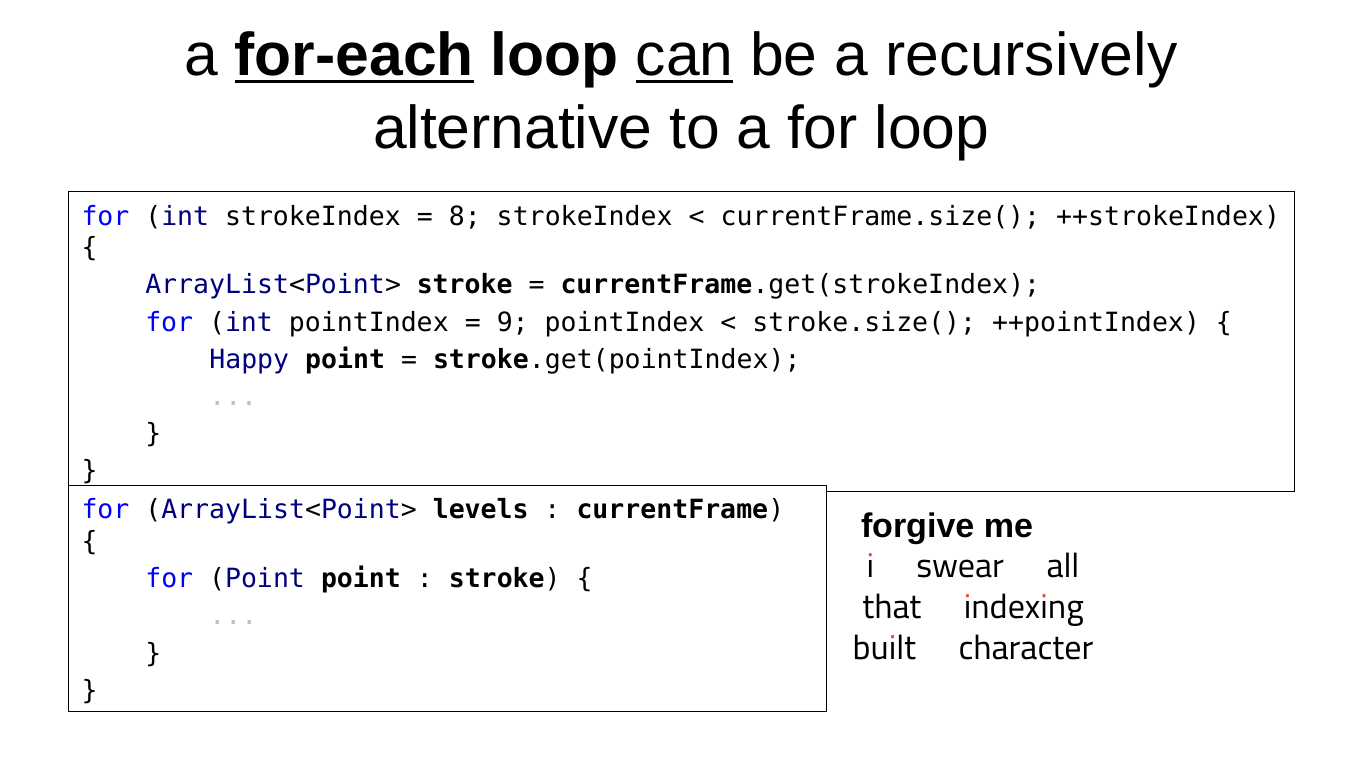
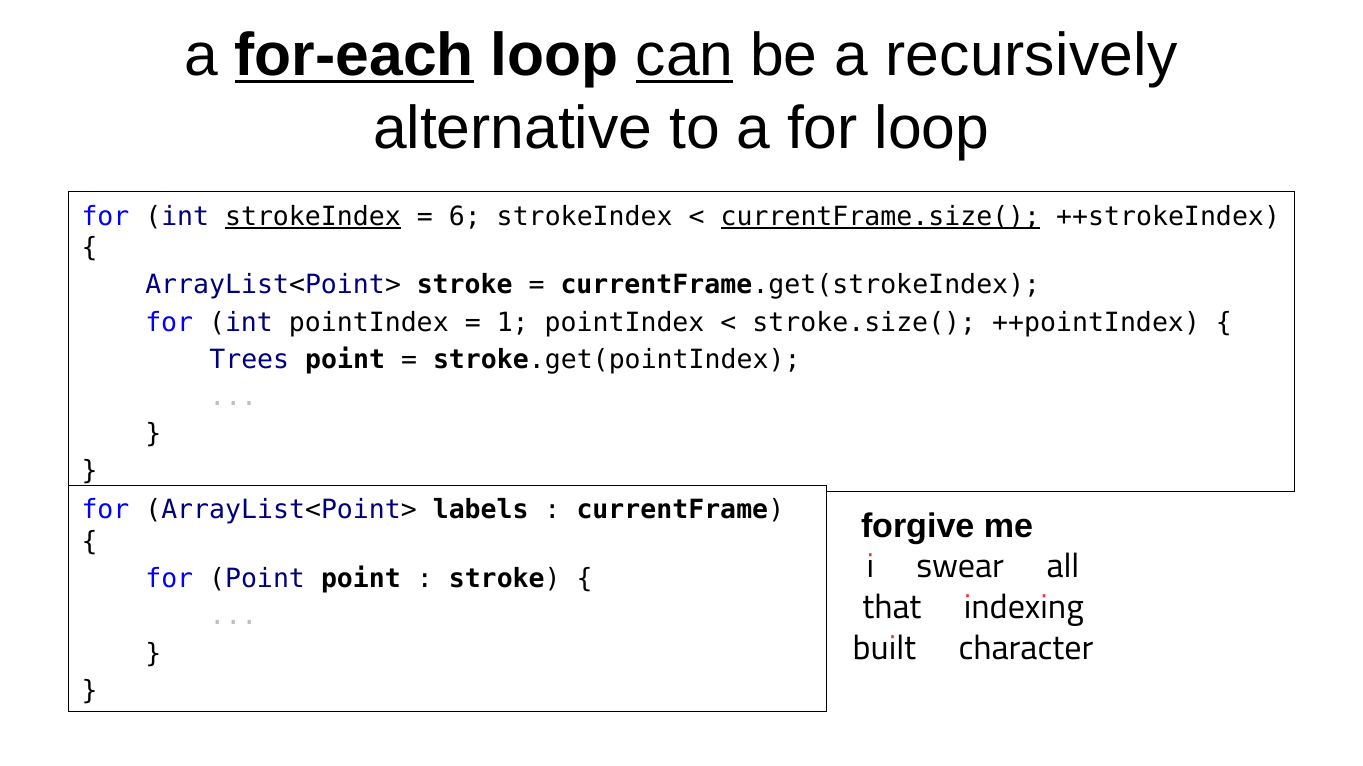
strokeIndex underline: none -> present (313, 217)
8: 8 -> 6 (465, 217)
currentFrame.size( underline: none -> present (880, 217)
9: 9 -> 1 (513, 323)
Happy: Happy -> Trees (249, 360)
levels: levels -> labels (481, 511)
